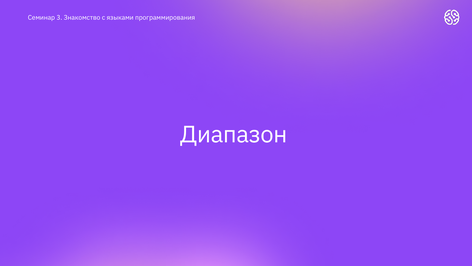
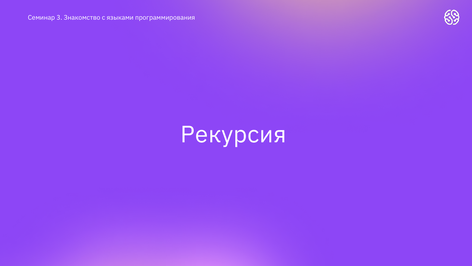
Диапазон: Диапазон -> Рекурсия (234, 134)
